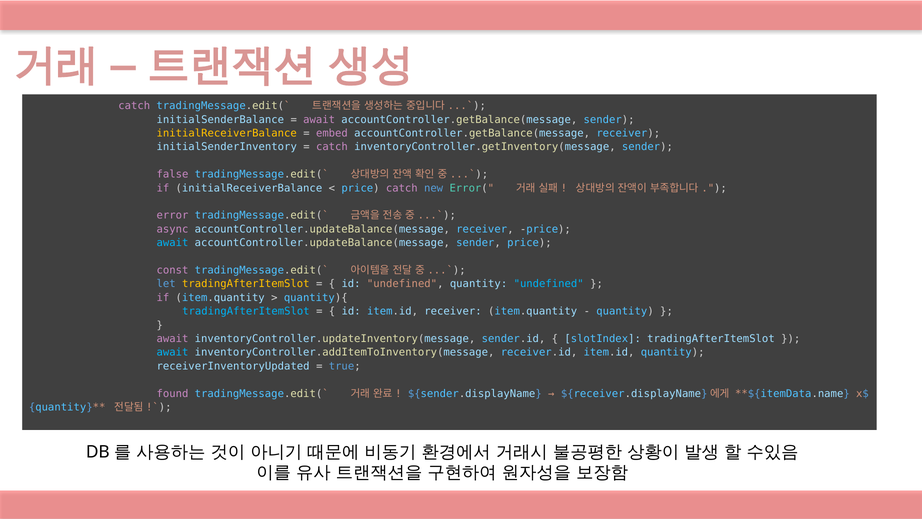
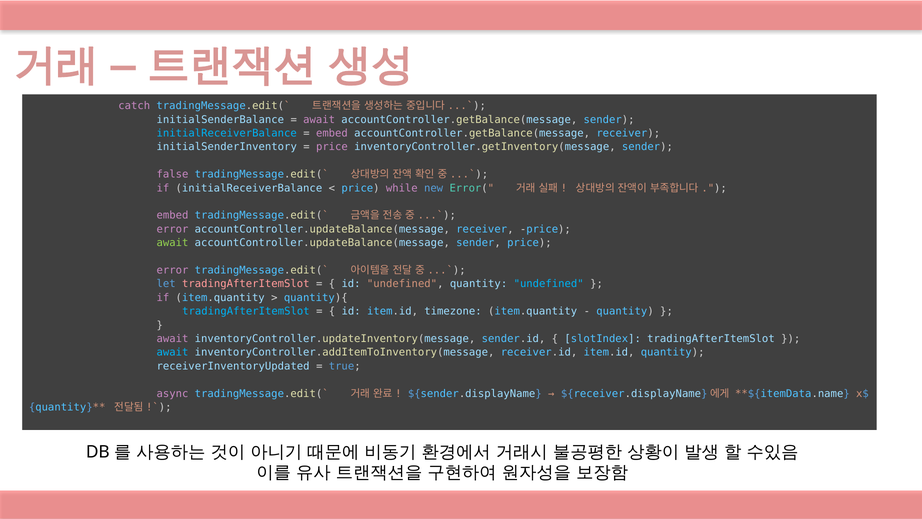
initialReceiverBalance colour: yellow -> light blue (227, 133)
catch: catch -> price (332, 147)
price catch: catch -> while (402, 188)
error: error -> embed (172, 215)
async: async -> error (172, 229)
await colour: light blue -> light green (172, 243)
const: const -> error (172, 270)
tradingAfterItemSlot colour: yellow -> pink (246, 284)
item.id receiver: receiver -> timezone (453, 311)
found: found -> async (172, 393)
